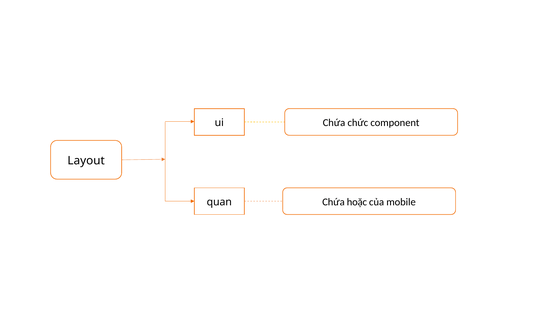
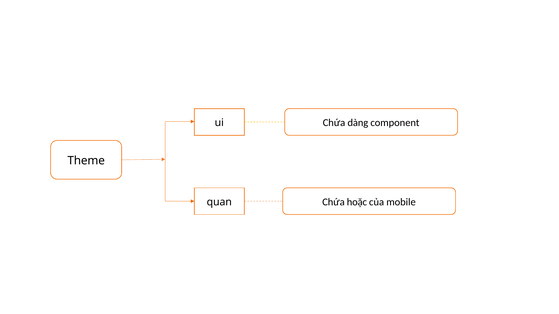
chức: chức -> dàng (358, 123)
Layout: Layout -> Theme (86, 161)
